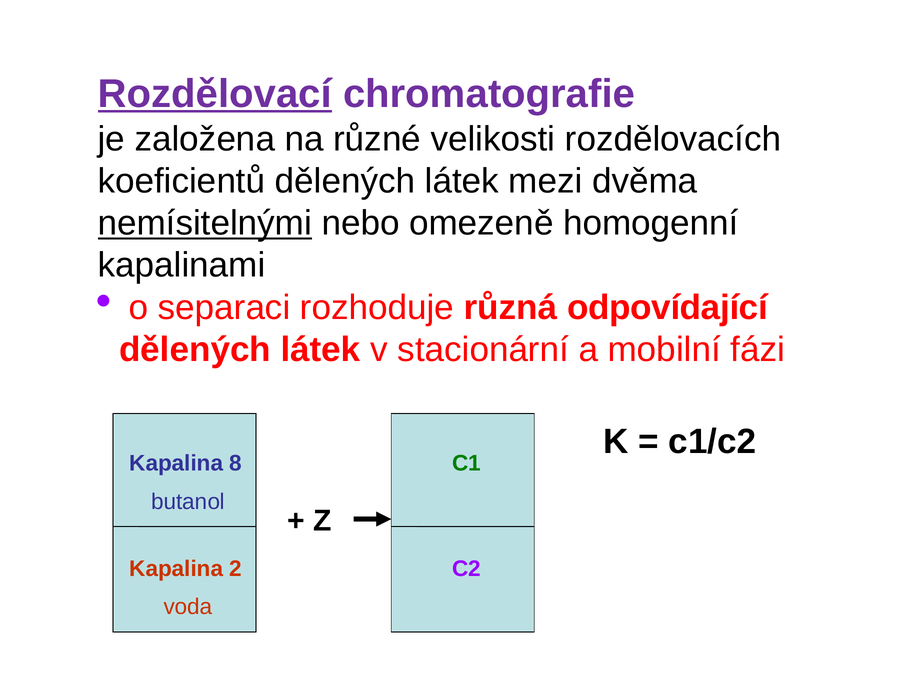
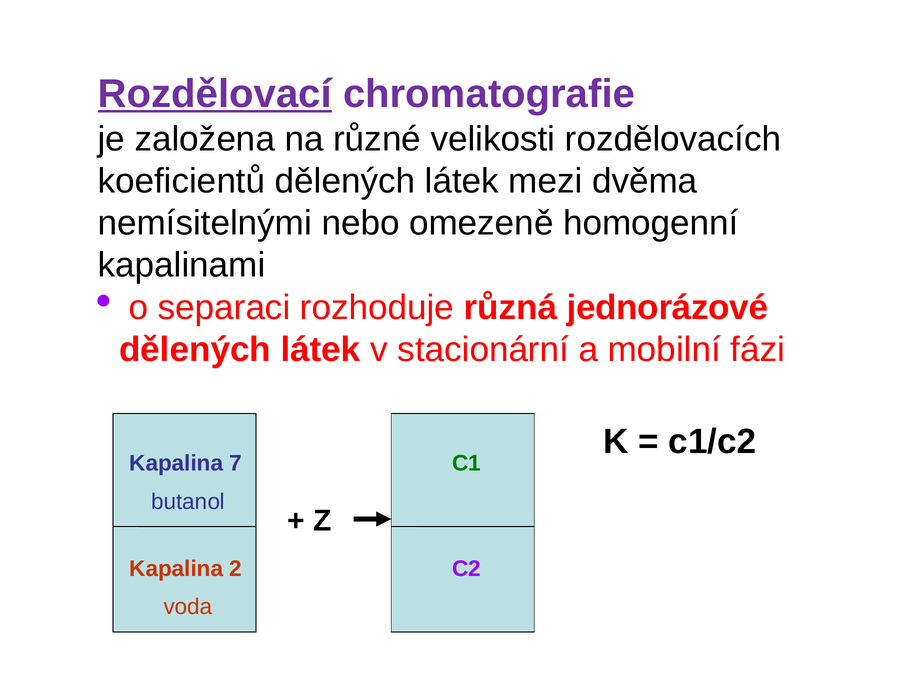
nemísitelnými underline: present -> none (205, 223)
odpovídající: odpovídající -> jednorázové (667, 308)
8: 8 -> 7 (236, 463)
